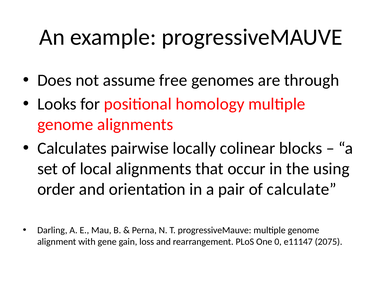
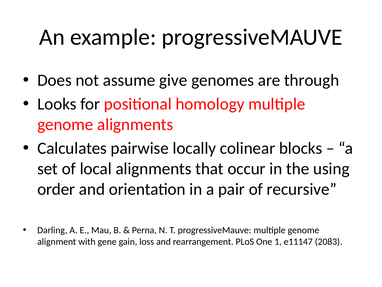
free: free -> give (173, 80)
calculate: calculate -> recursive (302, 189)
0: 0 -> 1 (278, 241)
2075: 2075 -> 2083 (329, 241)
